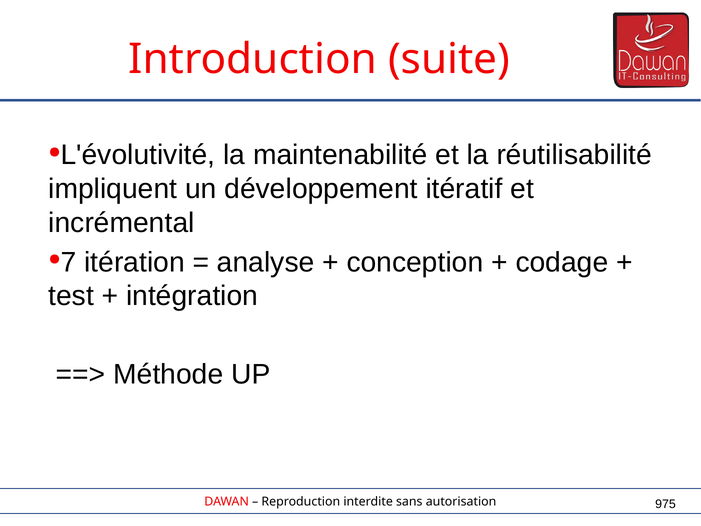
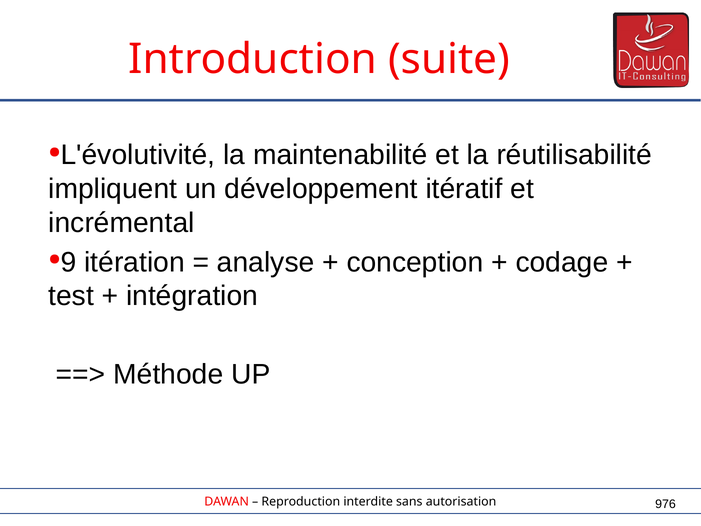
7: 7 -> 9 (69, 262)
975: 975 -> 976 (666, 504)
